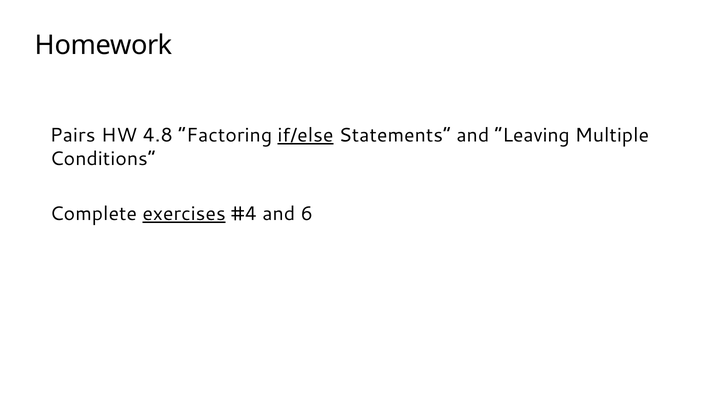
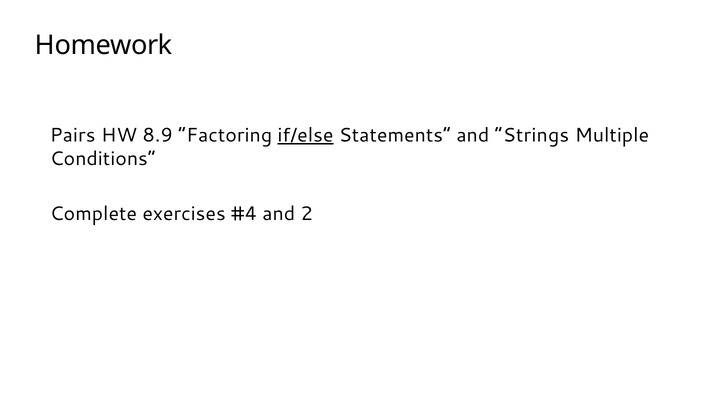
4.8: 4.8 -> 8.9 (158, 135)
Leaving: Leaving -> Strings (532, 135)
exercises underline: present -> none (184, 214)
6: 6 -> 2 (307, 214)
